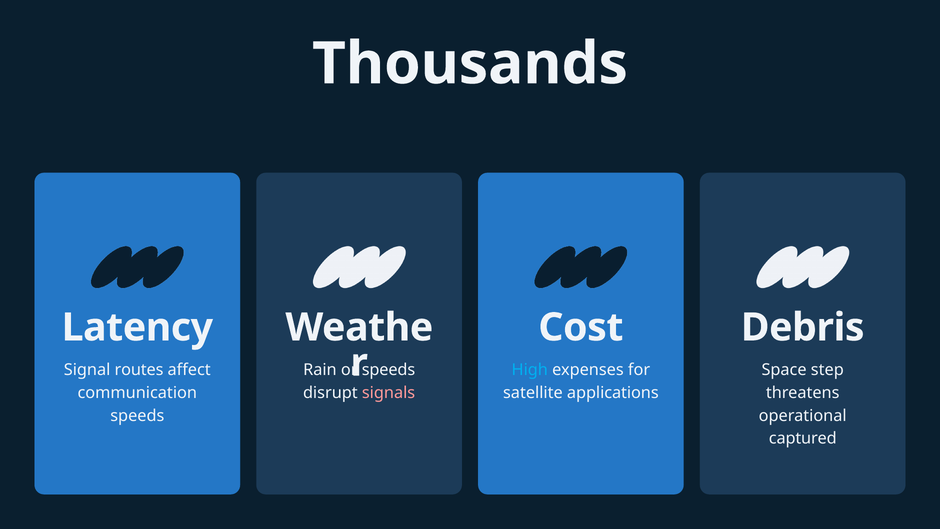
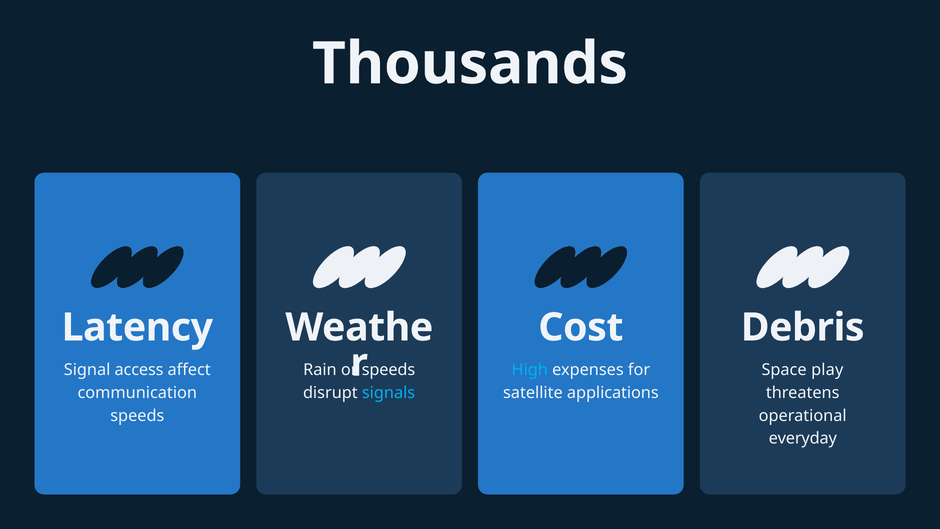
routes: routes -> access (139, 370)
step: step -> play (827, 370)
signals colour: pink -> light blue (389, 393)
captured: captured -> everyday (803, 438)
